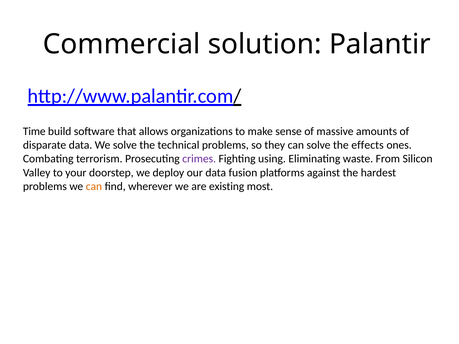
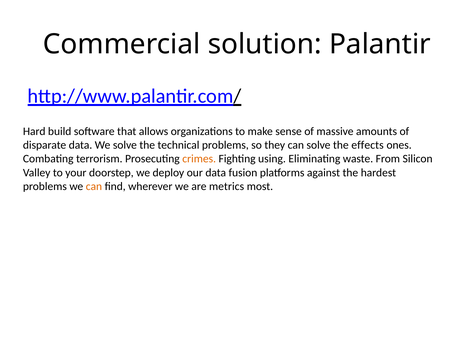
Time: Time -> Hard (34, 131)
crimes colour: purple -> orange (199, 159)
existing: existing -> metrics (227, 187)
